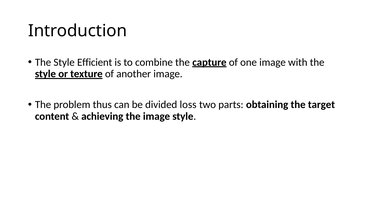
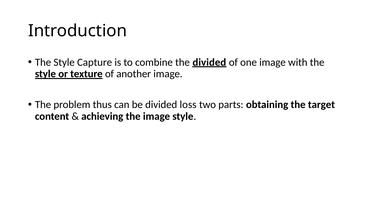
Efficient: Efficient -> Capture (95, 62)
the capture: capture -> divided (209, 62)
